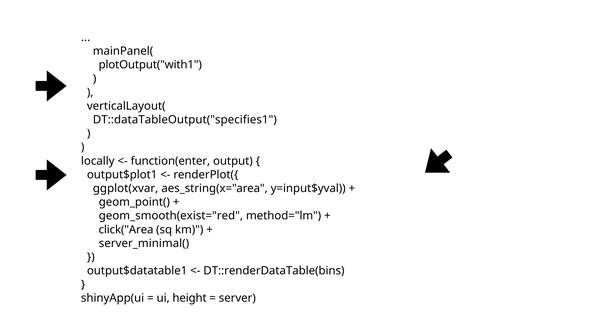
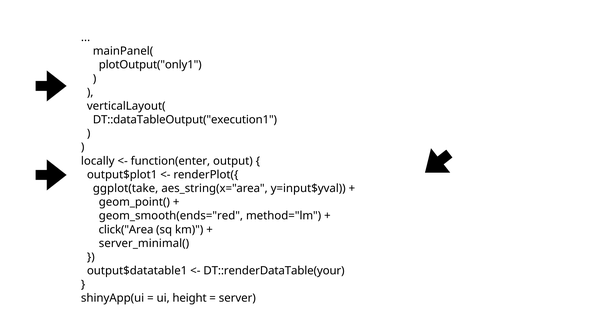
plotOutput("with1: plotOutput("with1 -> plotOutput("only1 (150, 65)
DT::dataTableOutput("specifies1: DT::dataTableOutput("specifies1 -> DT::dataTableOutput("execution1 (185, 120)
ggplot(xvar: ggplot(xvar -> ggplot(take (126, 188)
geom_smooth(exist="red: geom_smooth(exist="red -> geom_smooth(ends="red (171, 216)
DT::renderDataTable(bins: DT::renderDataTable(bins -> DT::renderDataTable(your (274, 271)
